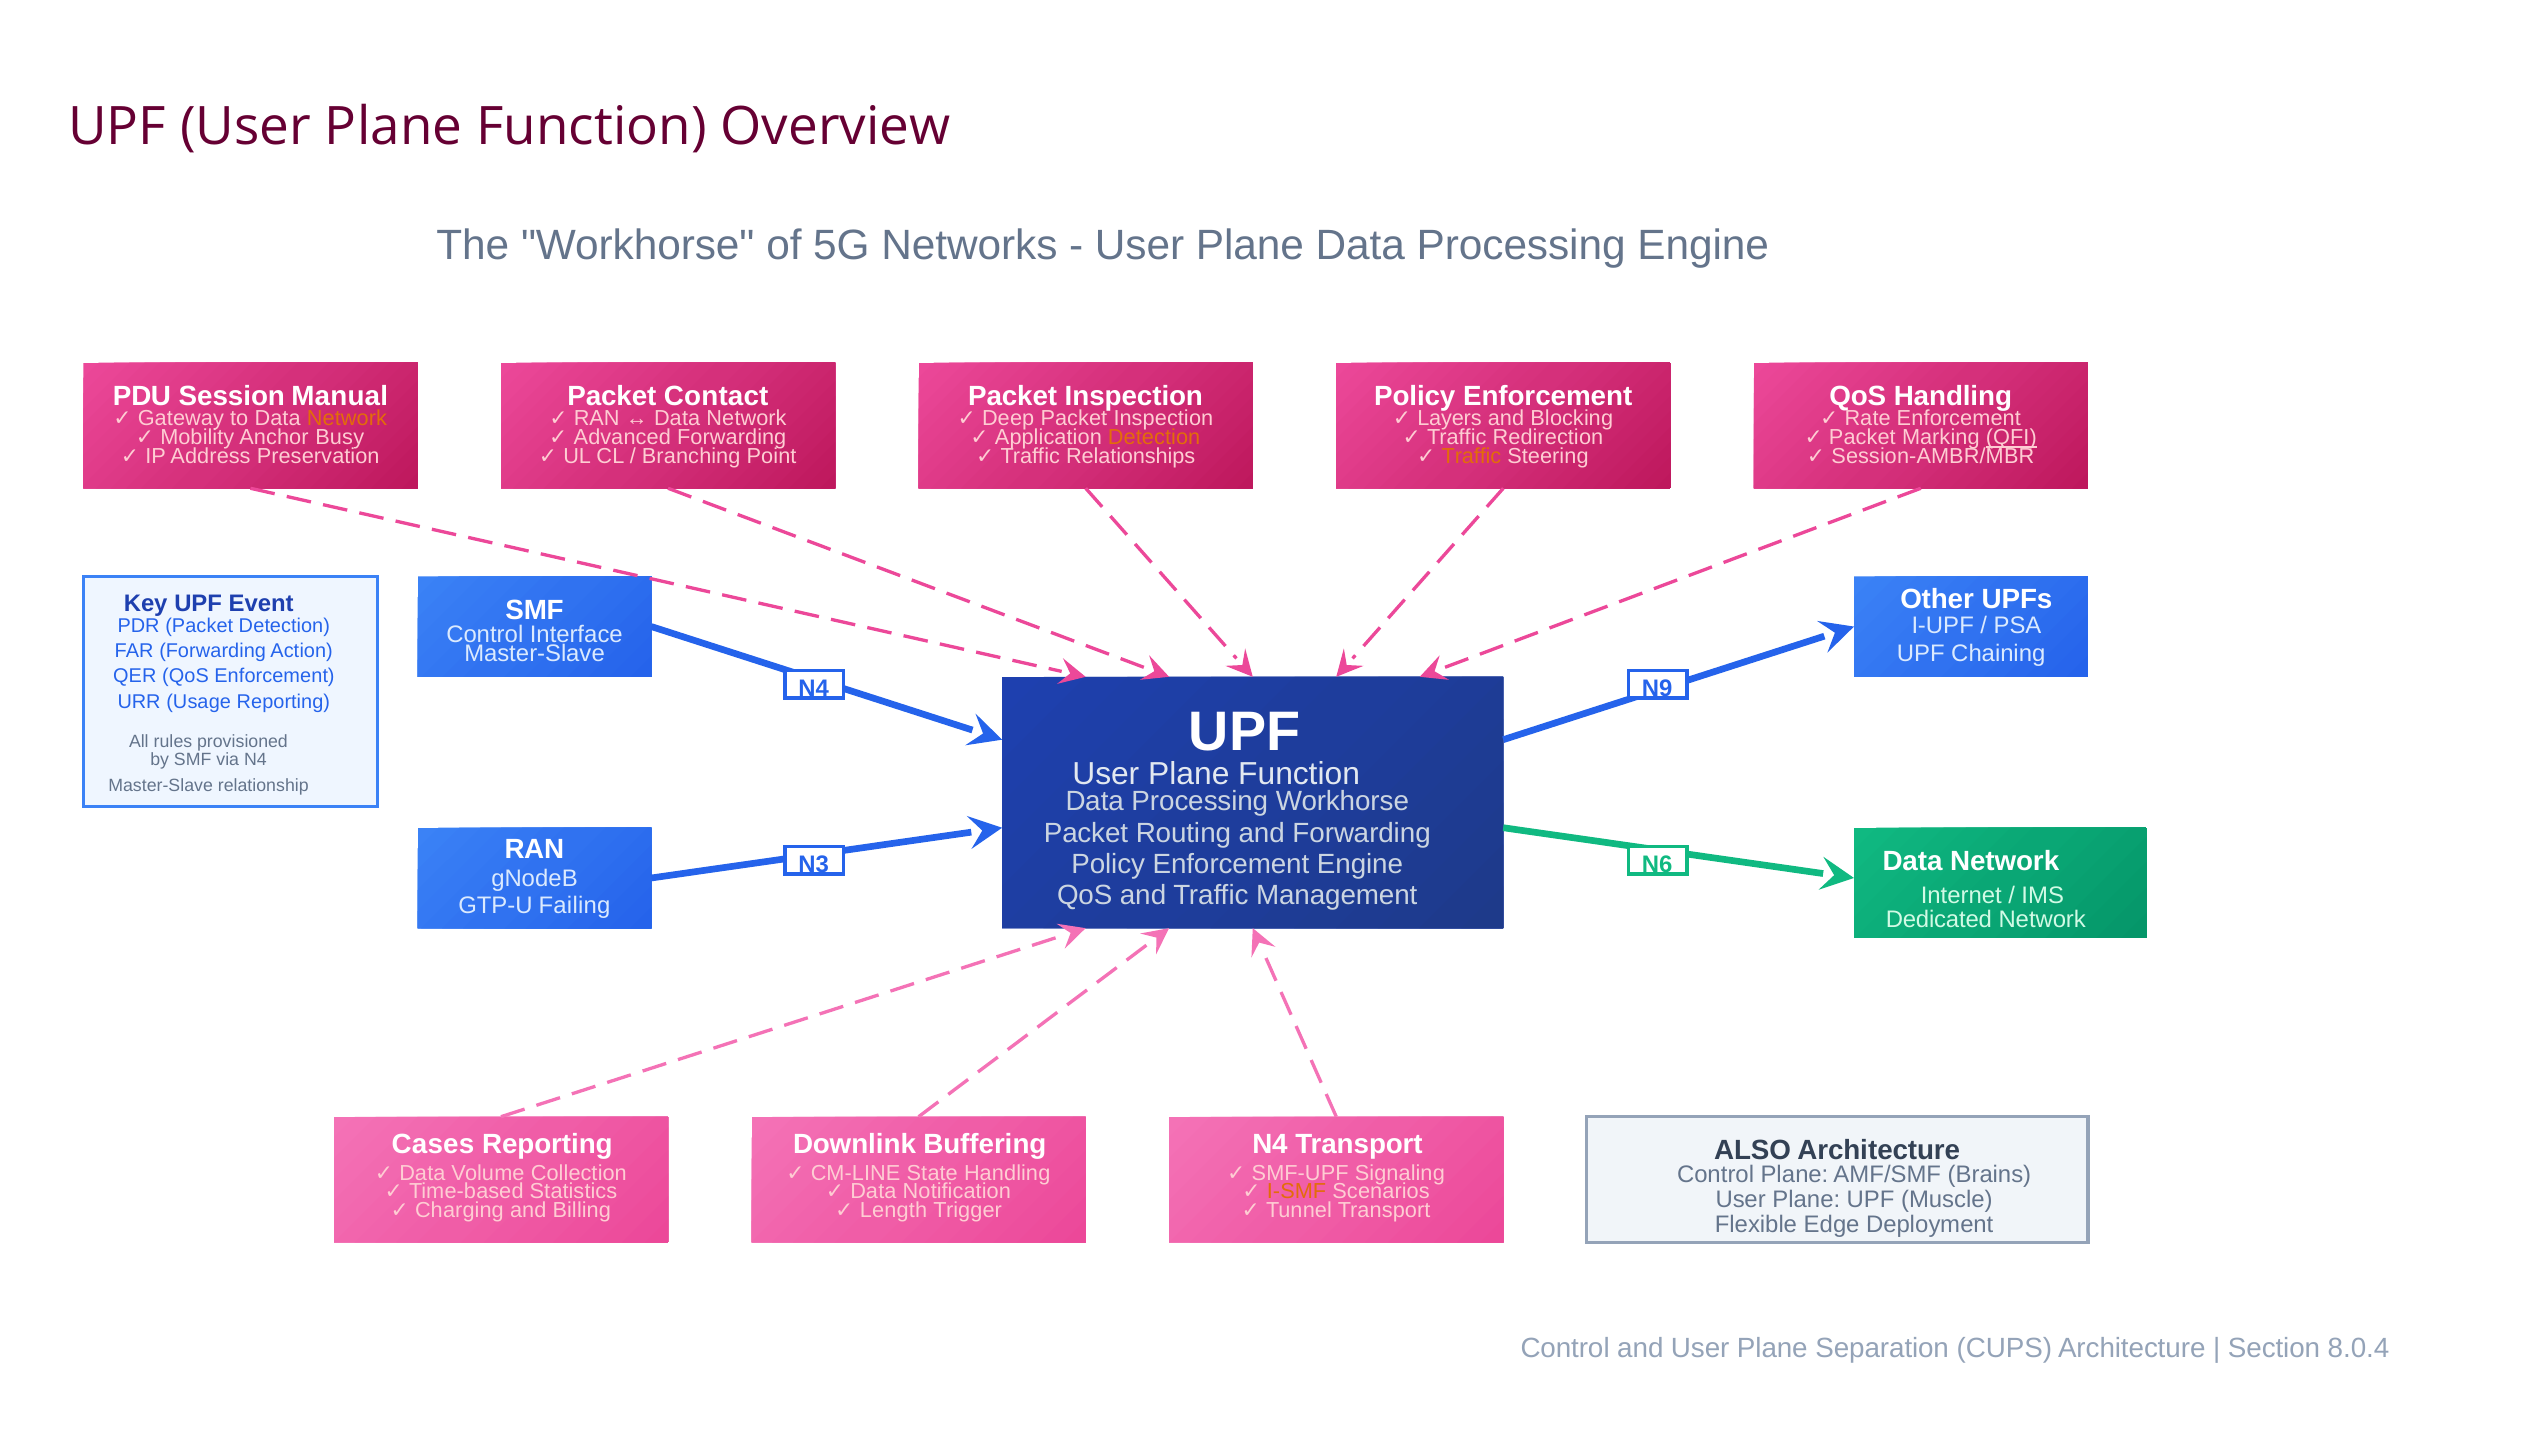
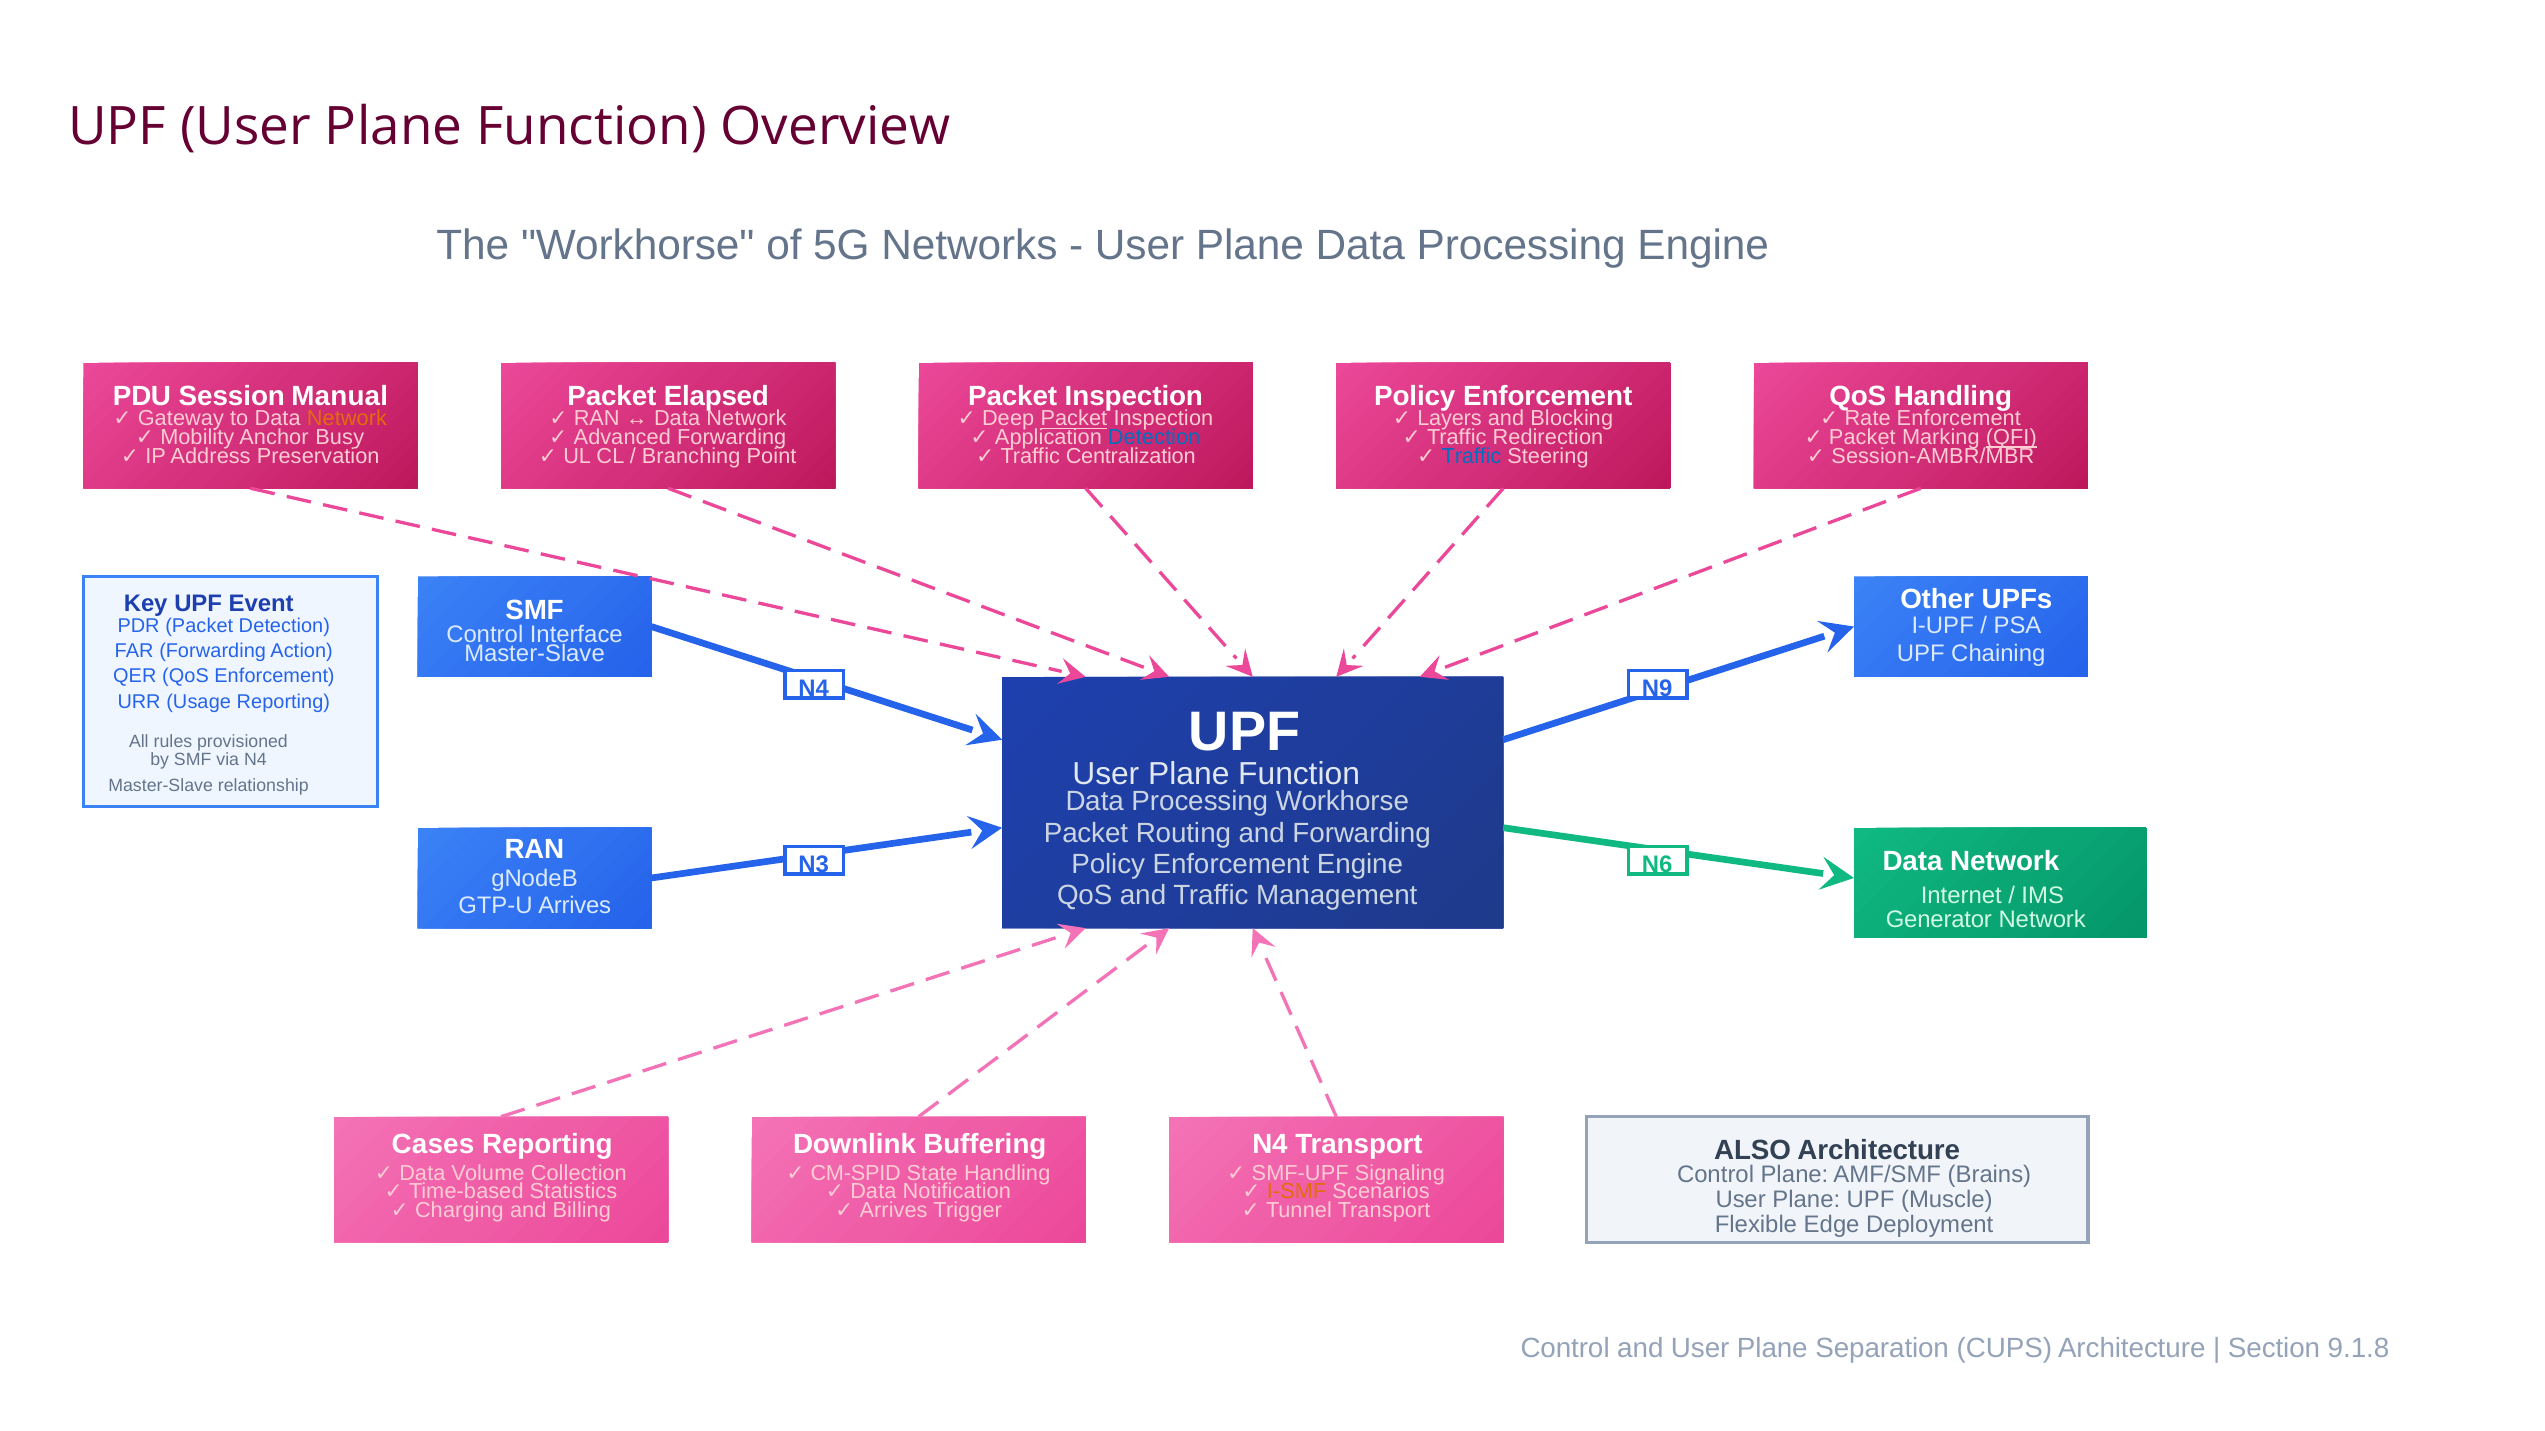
Contact: Contact -> Elapsed (716, 397)
Packet underline: none -> present (1074, 419)
Detection colour: orange -> blue (1154, 438)
Relationships: Relationships -> Centralization (1131, 457)
Traffic colour: orange -> blue (1471, 457)
GTP-U Failing: Failing -> Arrives (575, 906)
Dedicated: Dedicated -> Generator (1939, 920)
CM-LINE: CM-LINE -> CM-SPID (856, 1173)
Length: Length -> Arrives (894, 1211)
8.0.4: 8.0.4 -> 9.1.8 (2358, 1349)
